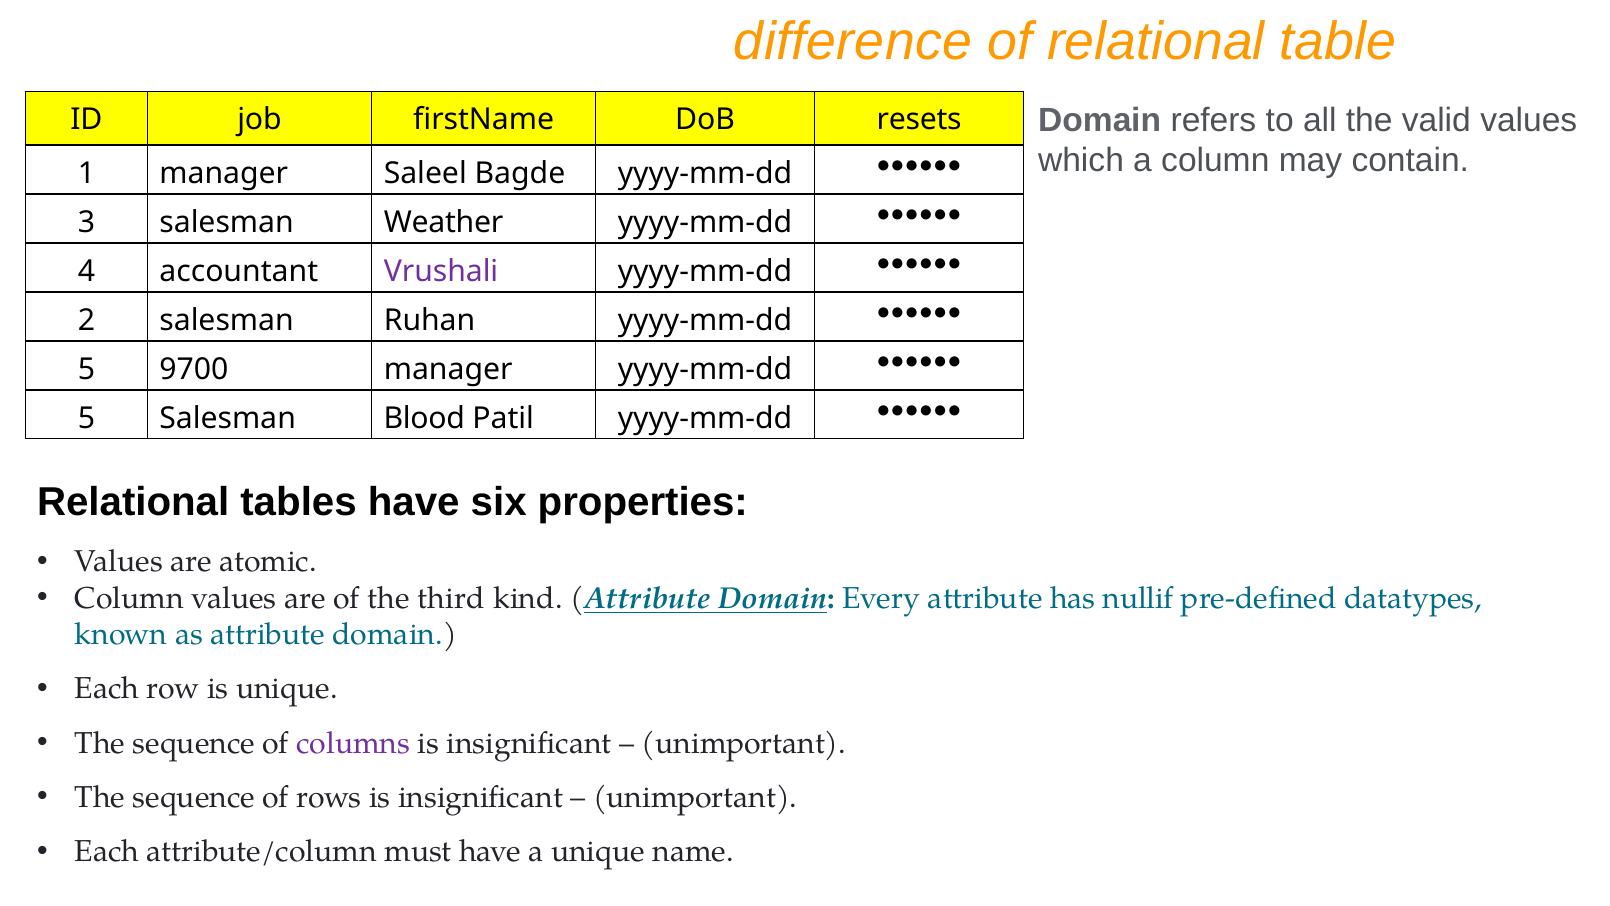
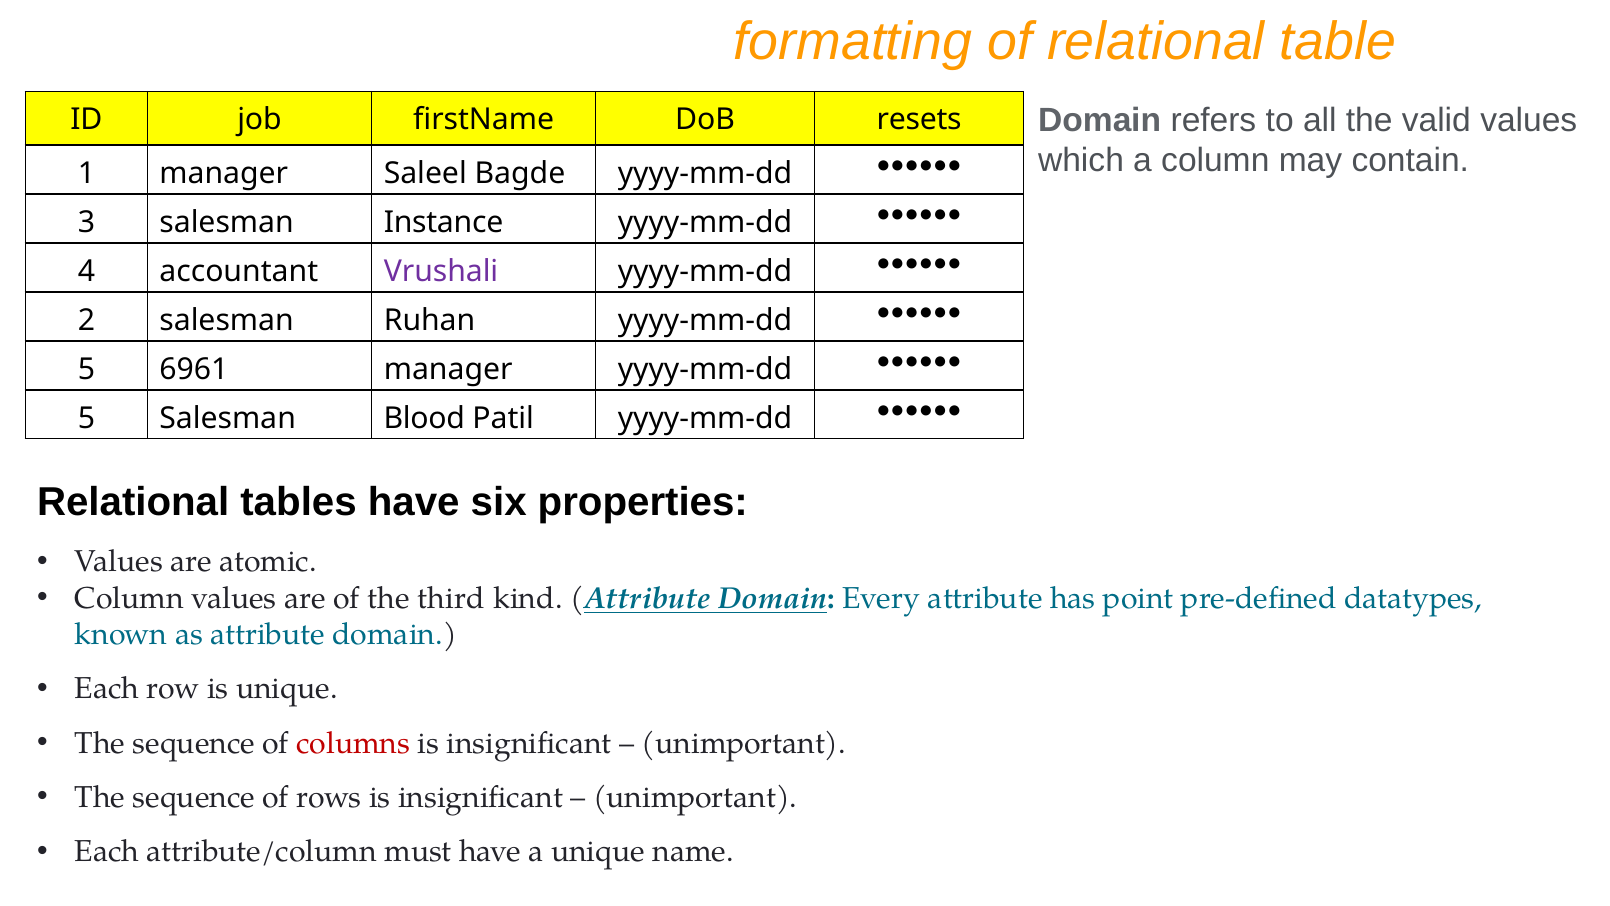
difference: difference -> formatting (853, 42)
Weather: Weather -> Instance (444, 222)
9700: 9700 -> 6961 (194, 369)
nullif: nullif -> point (1138, 598)
columns colour: purple -> red (353, 743)
